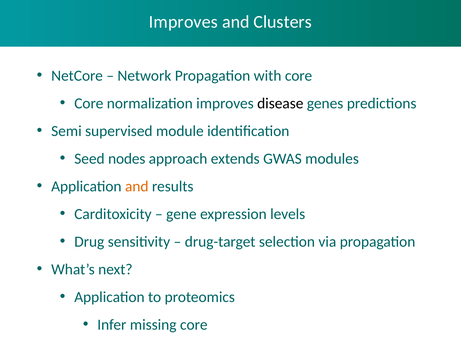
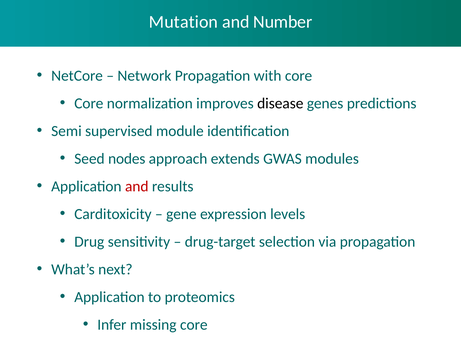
Improves: Improves -> Mutation (183, 22)
Clusters: Clusters -> Number (283, 22)
and colour: orange -> red (137, 186)
